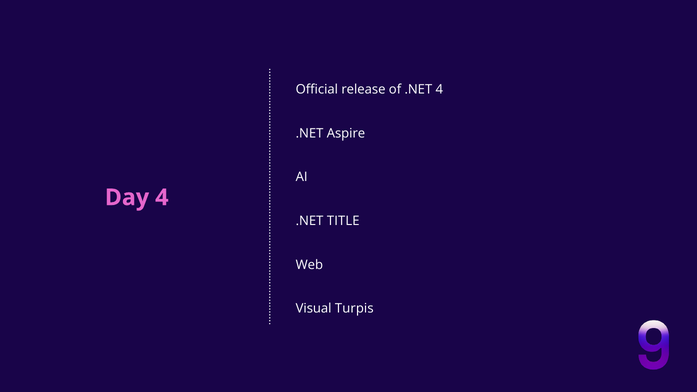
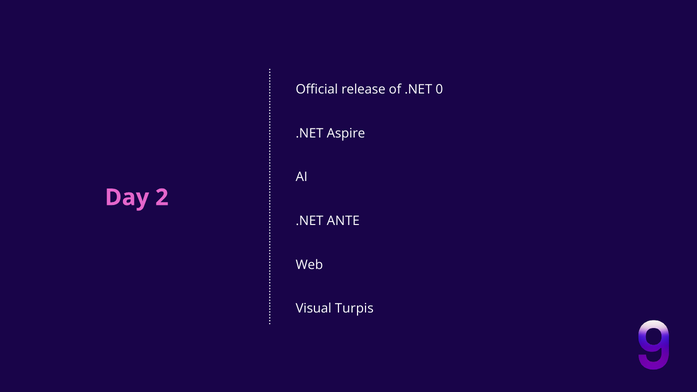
.NET 4: 4 -> 0 (439, 90)
Day 4: 4 -> 2 (162, 198)
TITLE: TITLE -> ANTE (343, 221)
